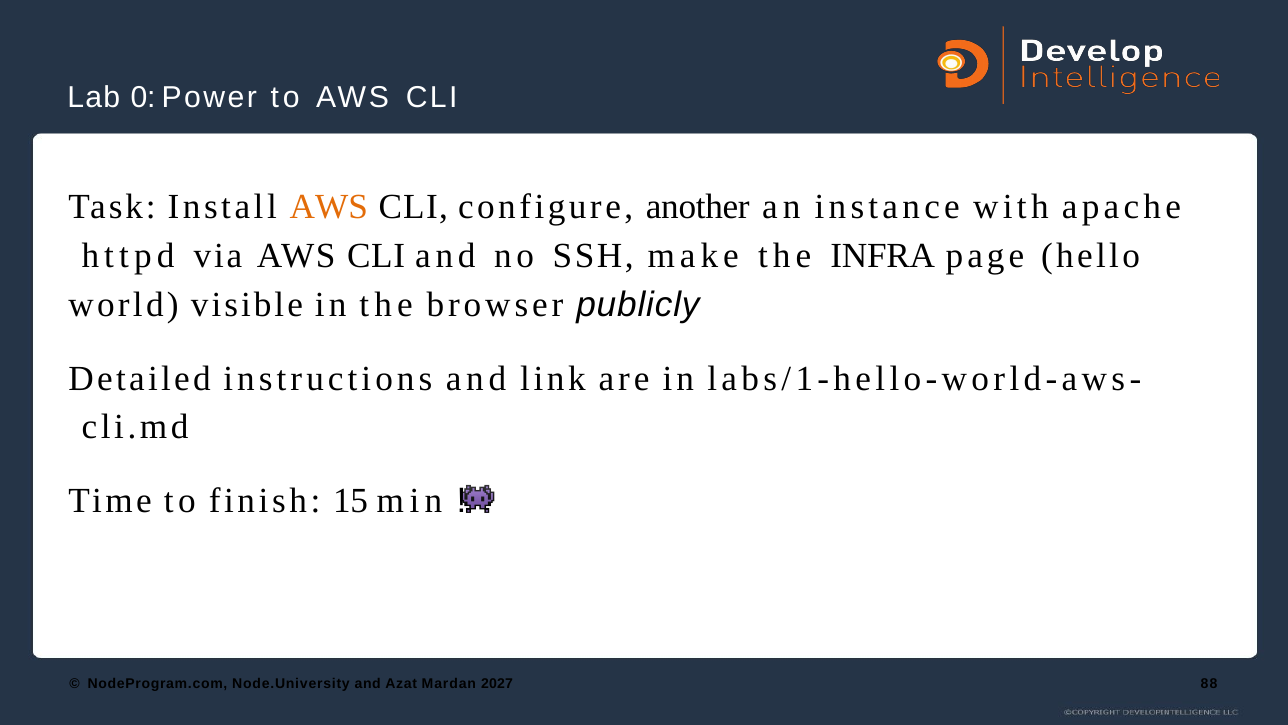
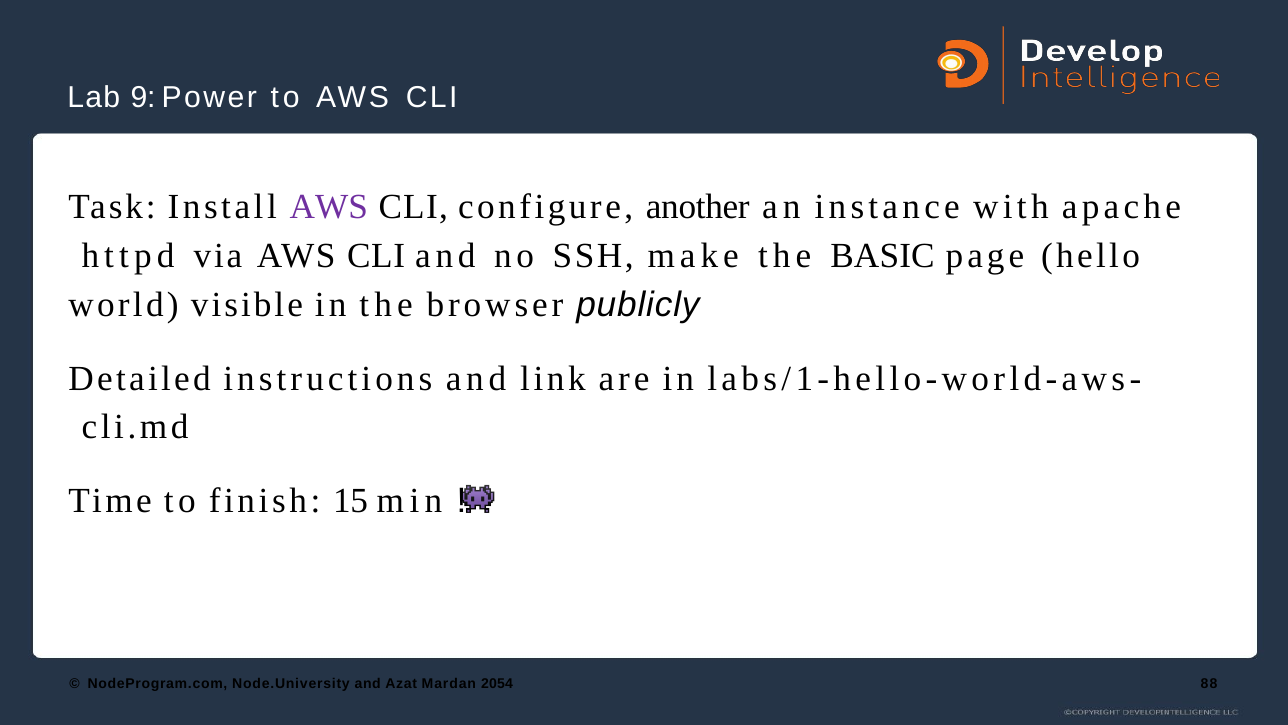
0: 0 -> 9 (143, 97)
AWS colour: orange -> purple (329, 207)
INFRA: INFRA -> BASIC (883, 256)
2027: 2027 -> 2054 (497, 683)
